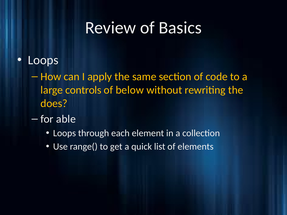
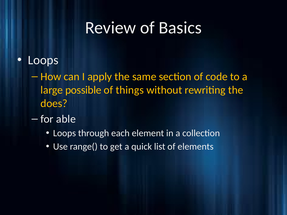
controls: controls -> possible (83, 90)
below: below -> things (130, 90)
